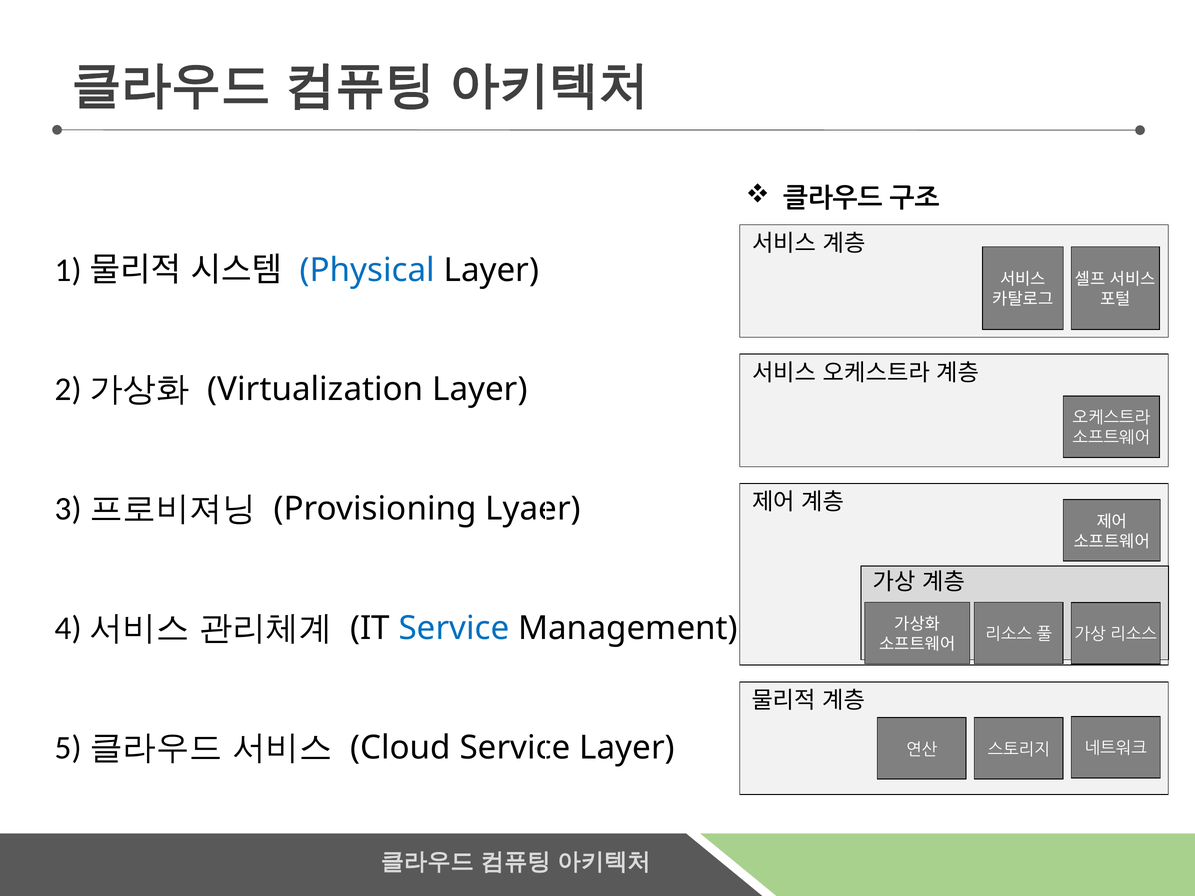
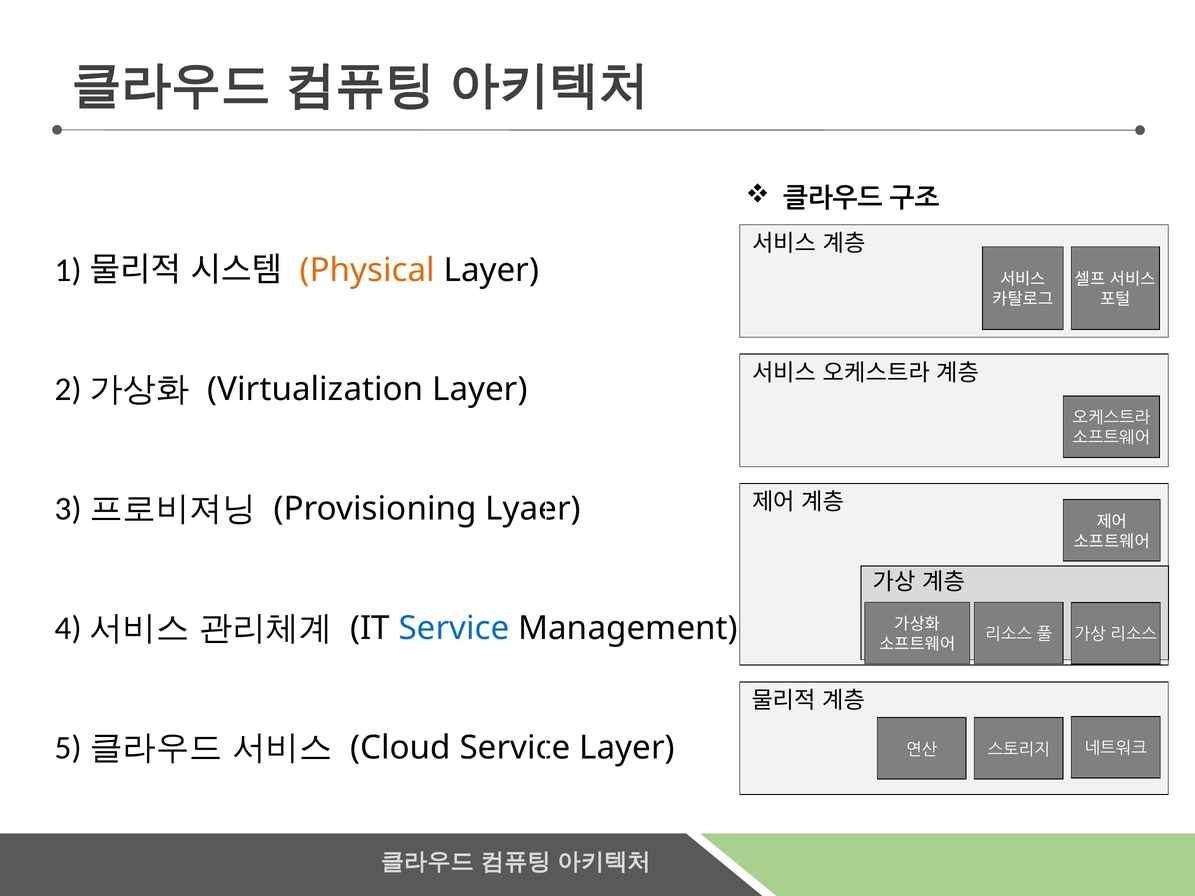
Physical colour: blue -> orange (367, 270)
